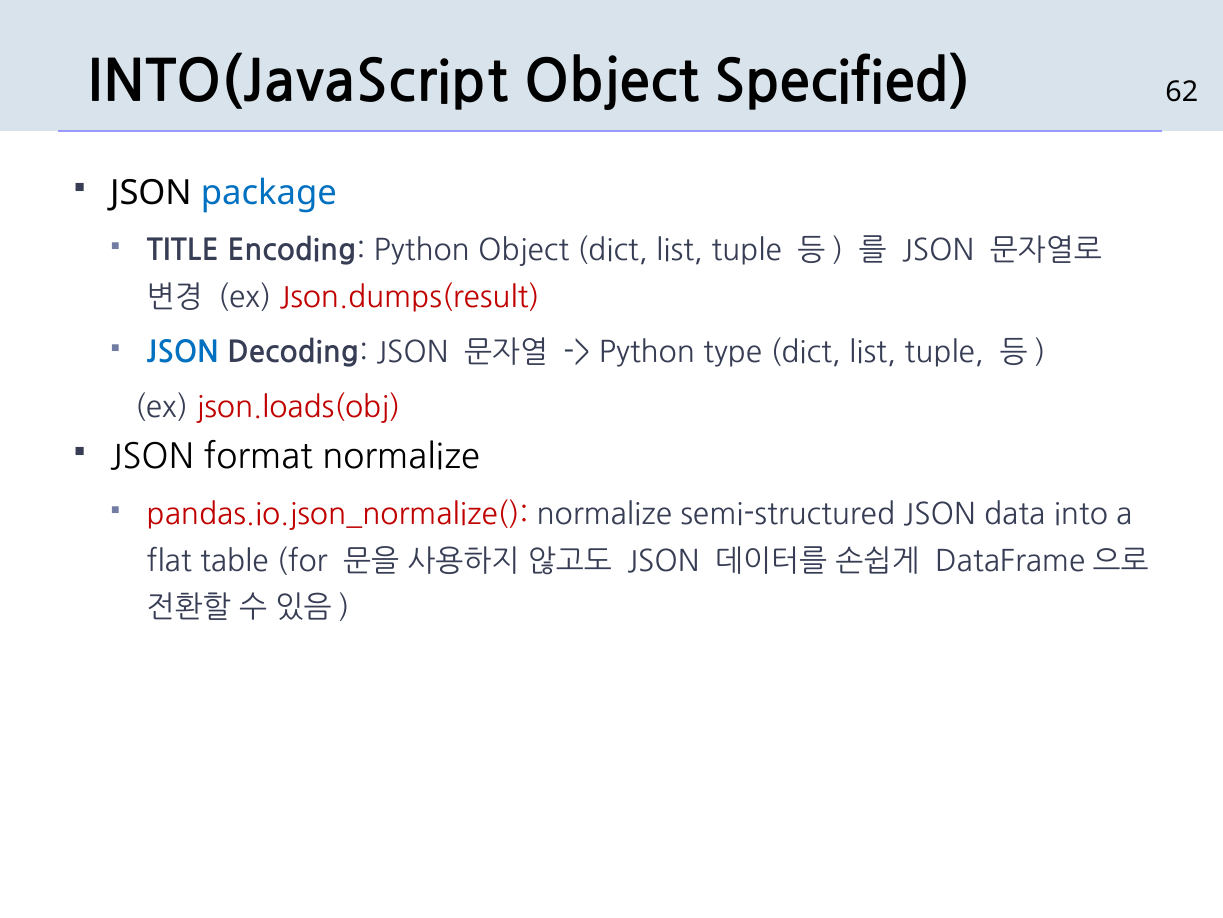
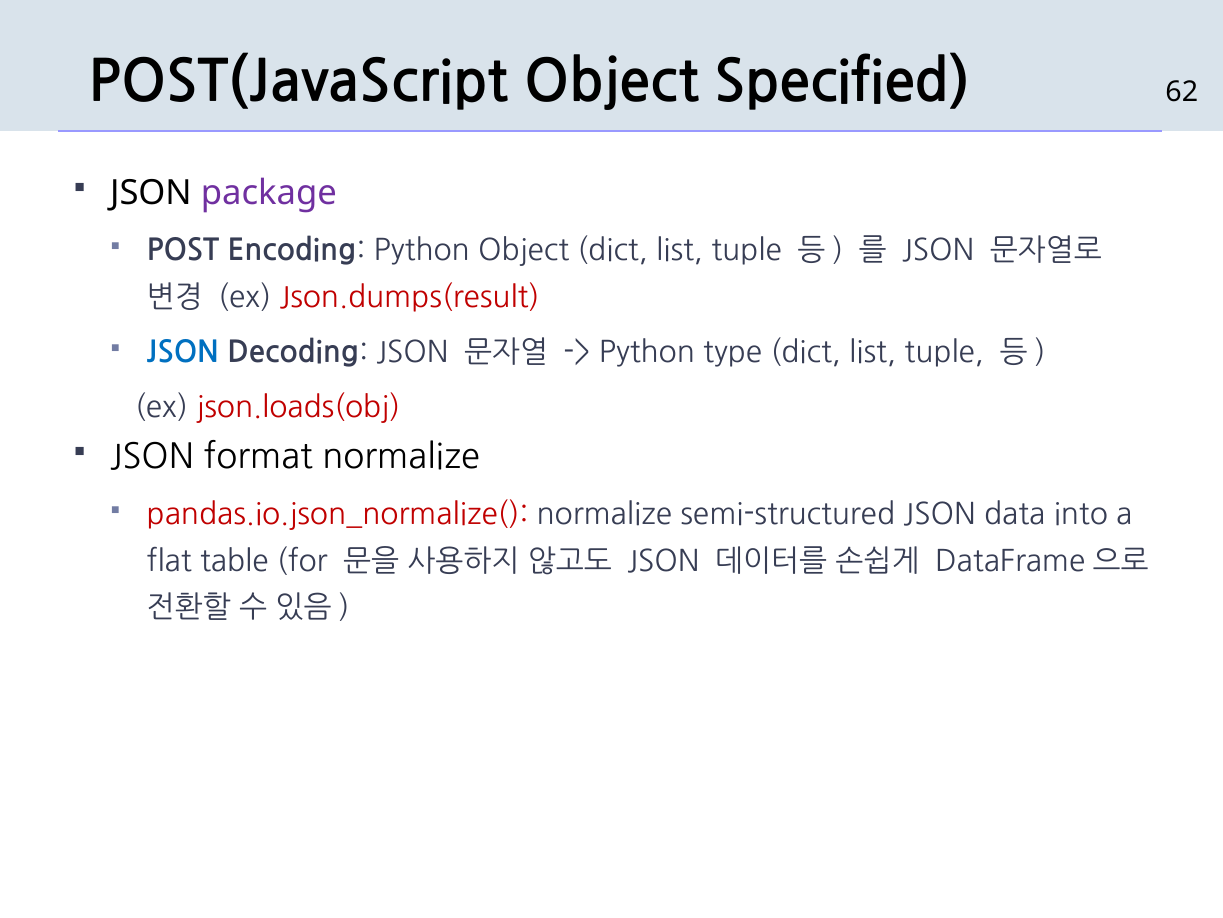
INTO(JavaScript: INTO(JavaScript -> POST(JavaScript (299, 82)
package colour: blue -> purple (269, 193)
TITLE: TITLE -> POST (183, 251)
